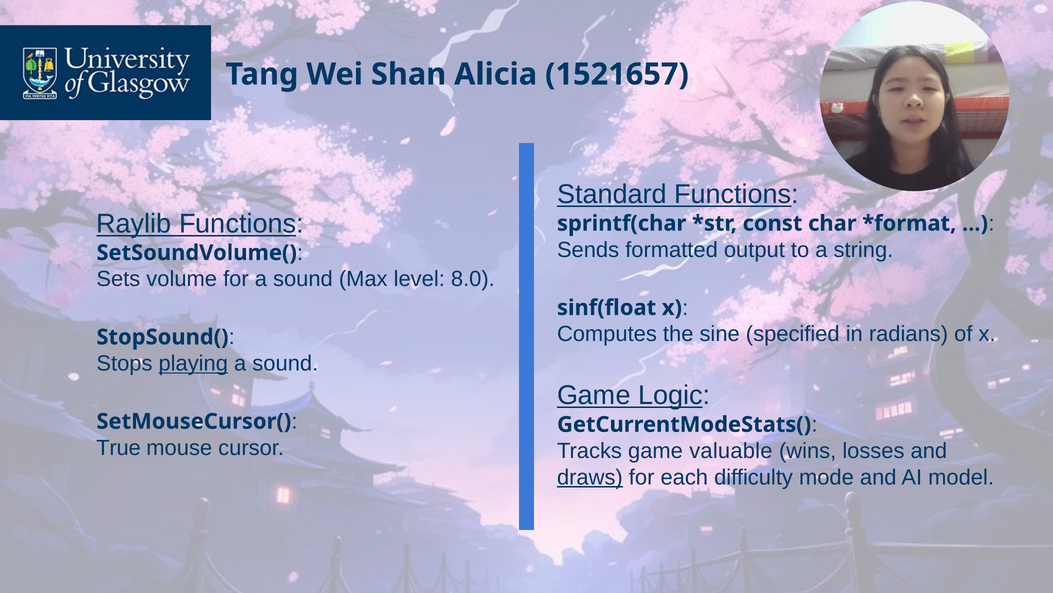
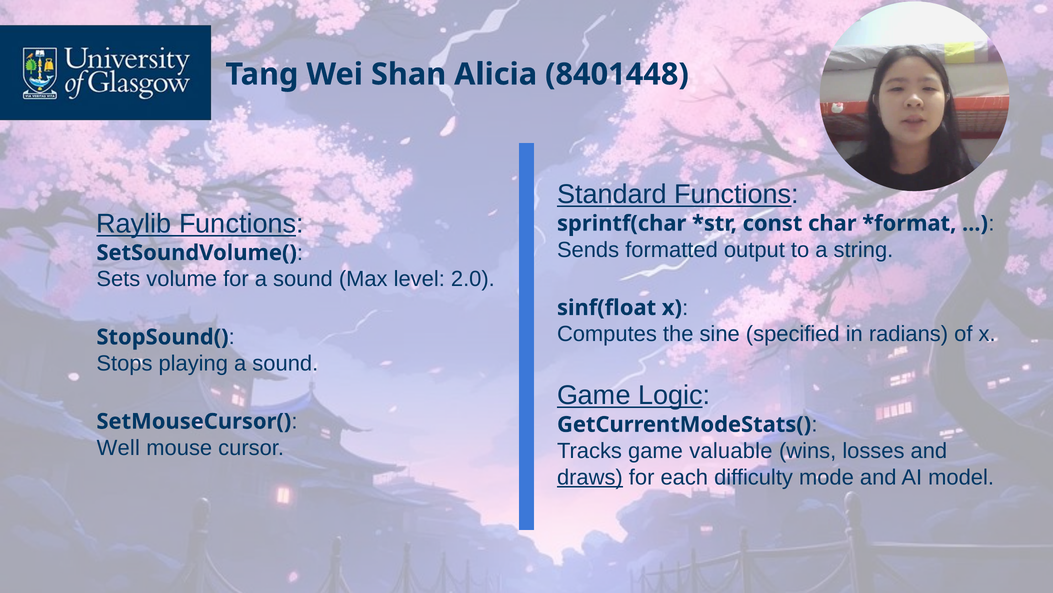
1521657: 1521657 -> 8401448 (617, 74)
8.0: 8.0 -> 2.0 (473, 279)
playing underline: present -> none (193, 363)
True: True -> Well (118, 447)
